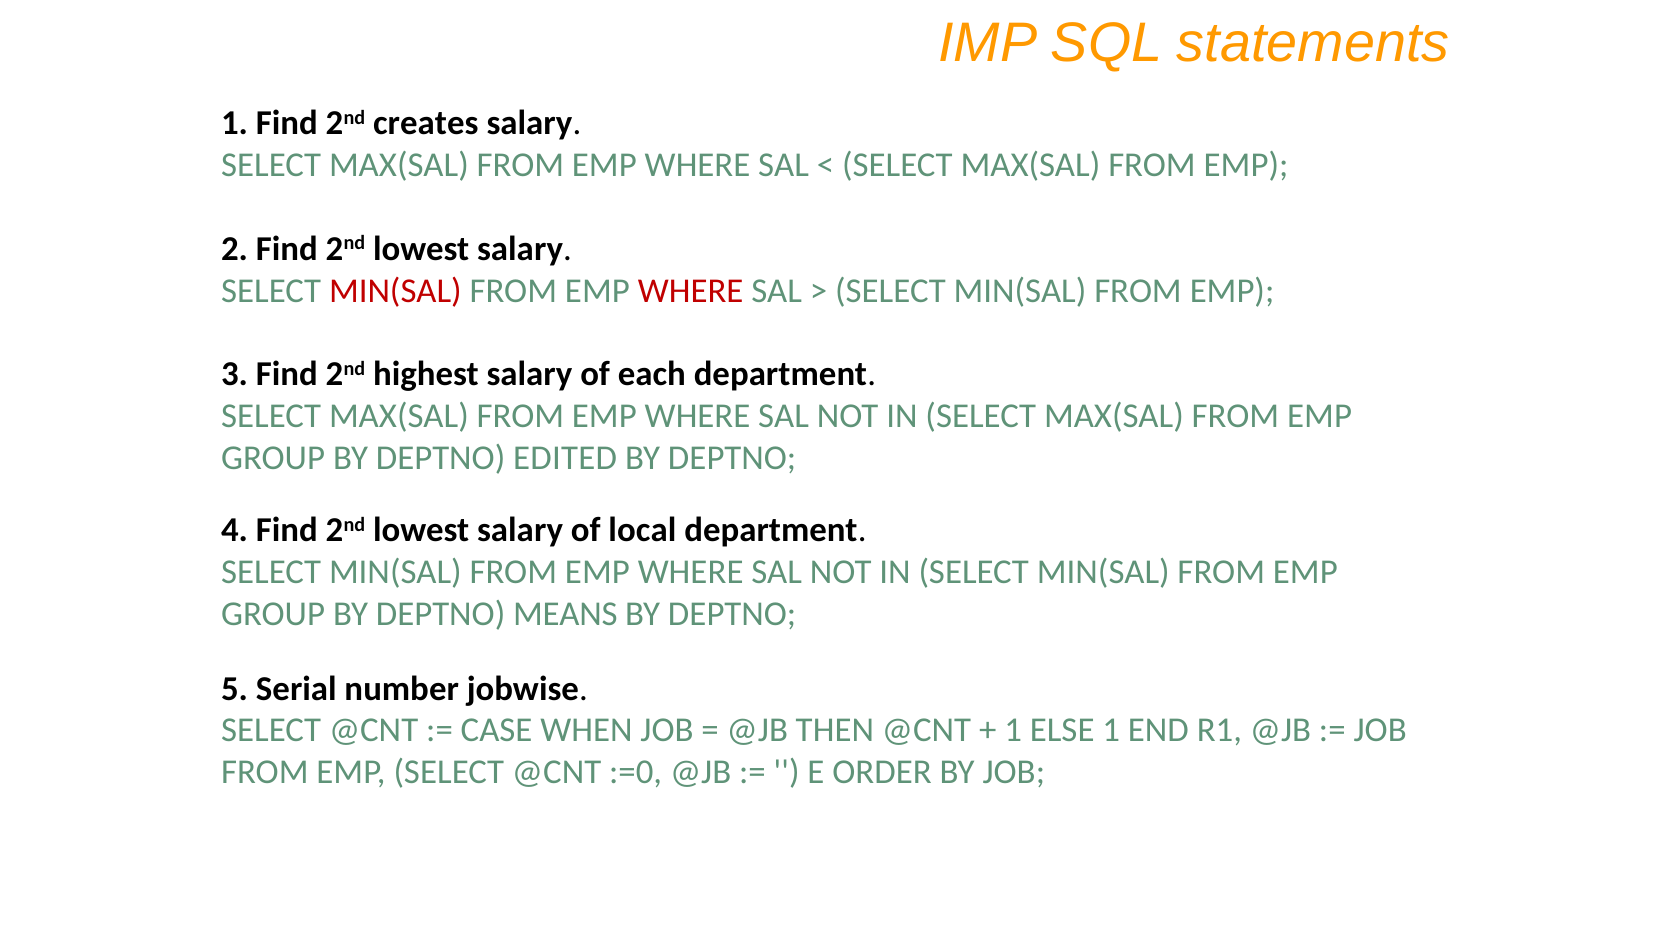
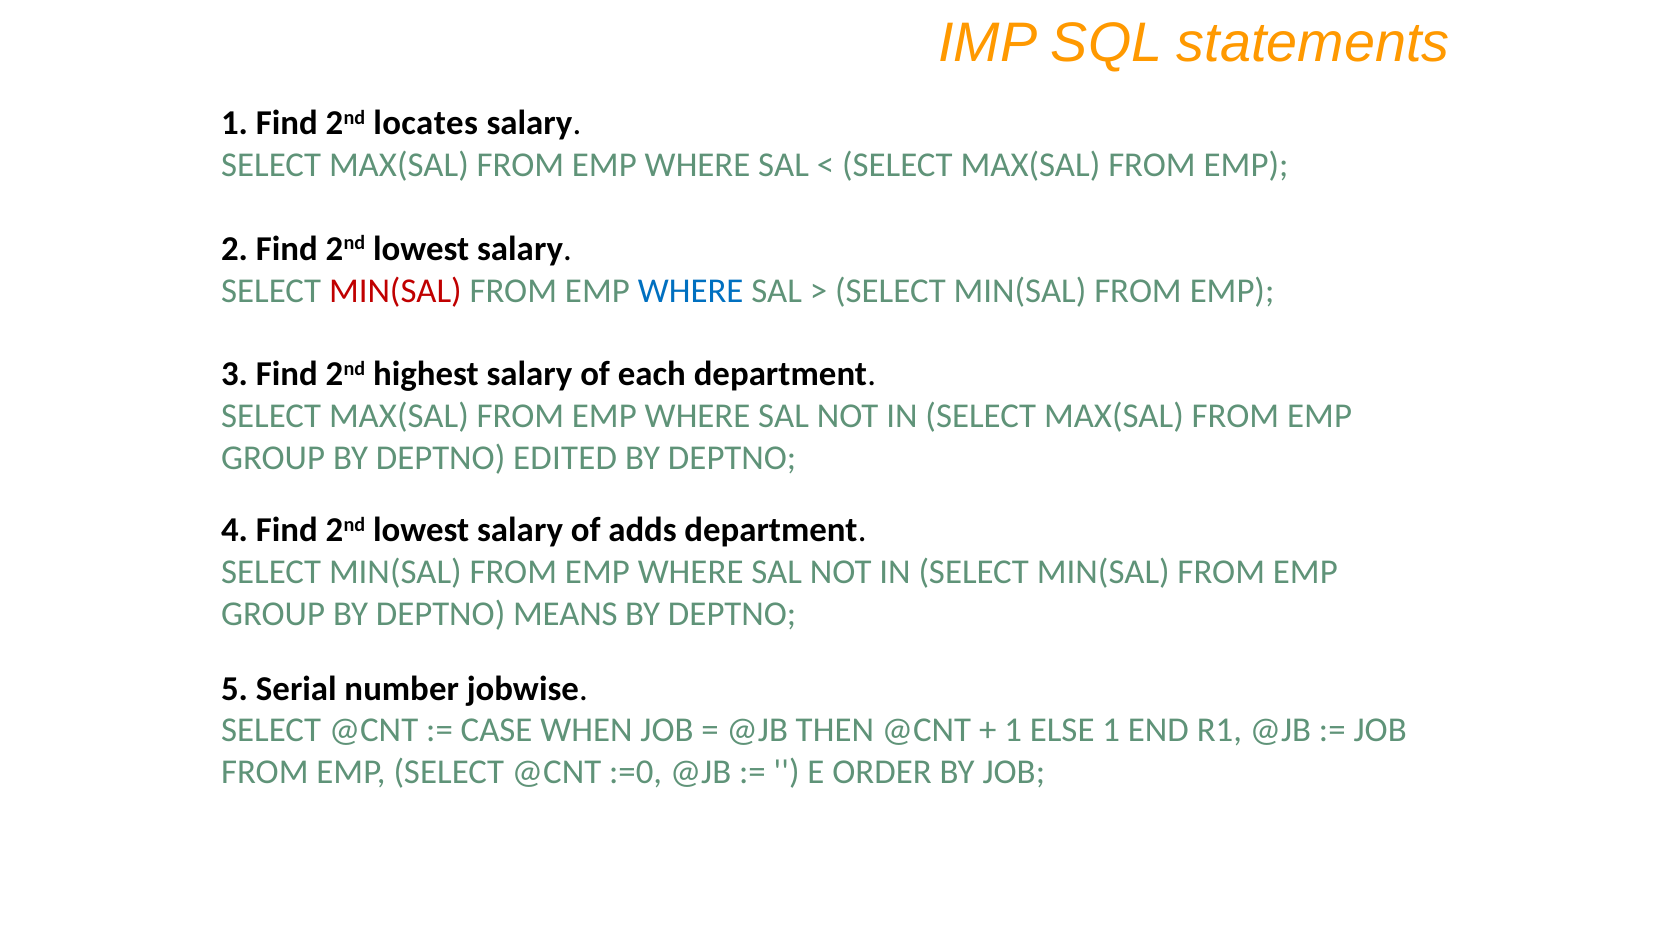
creates: creates -> locates (426, 123)
WHERE colour: red -> blue (691, 291)
local: local -> adds (643, 530)
